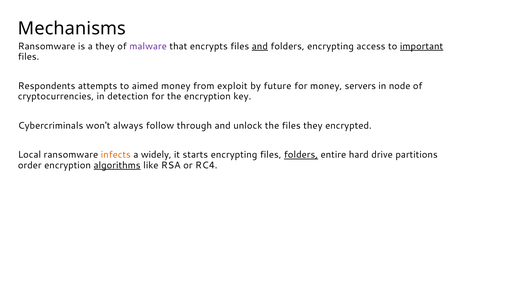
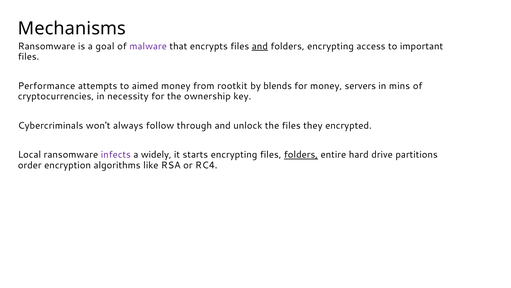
a they: they -> goal (105, 46)
important underline: present -> none (422, 46)
Respondents: Respondents -> Performance (47, 86)
exploit: exploit -> rootkit (232, 86)
future: future -> blends (278, 86)
node: node -> mins (400, 86)
detection: detection -> necessity (128, 96)
the encryption: encryption -> ownership (207, 96)
infects colour: orange -> purple (116, 155)
algorithms underline: present -> none (117, 165)
